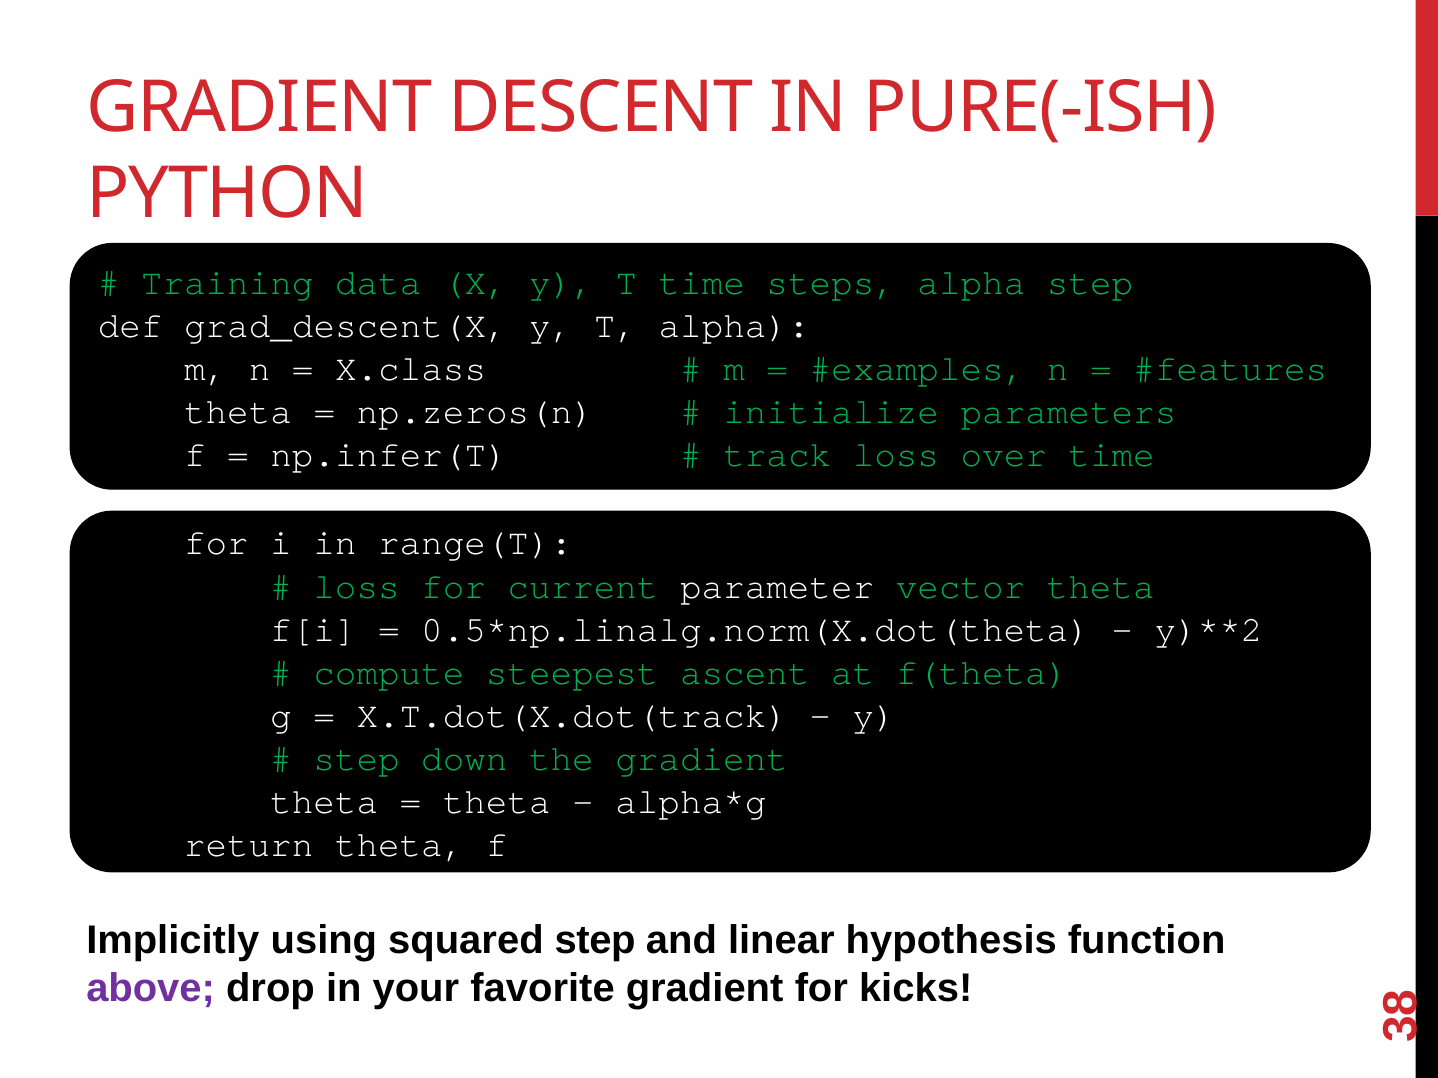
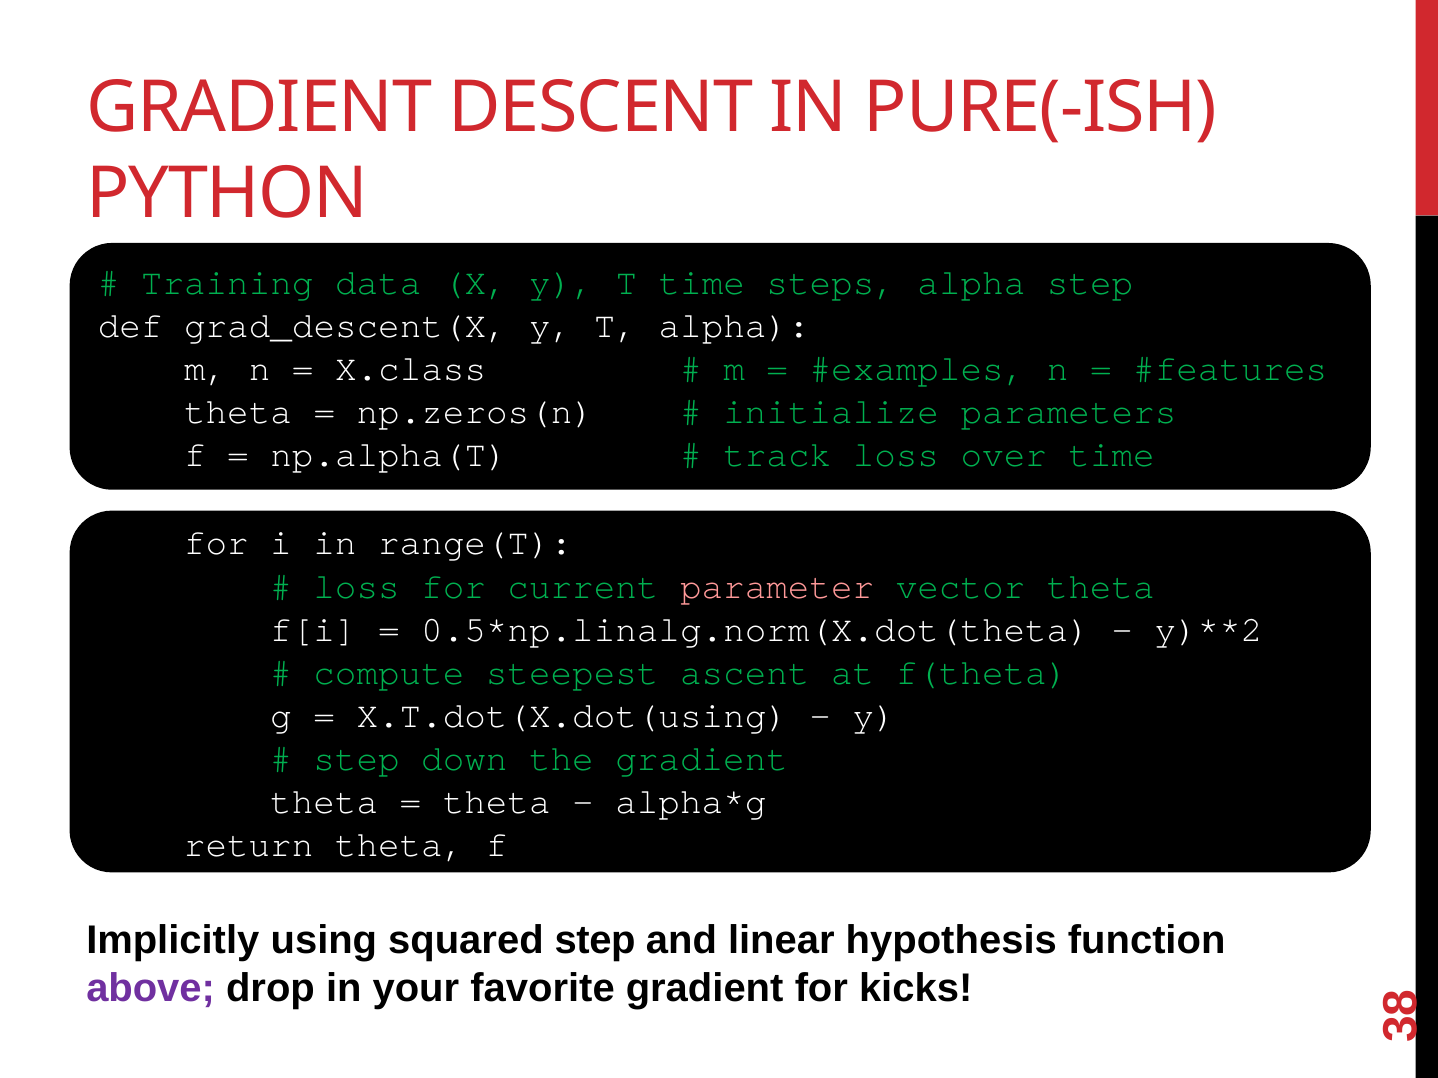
np.infer(T: np.infer(T -> np.alpha(T (389, 455)
parameter colour: white -> pink (777, 586)
X.T.dot(X.dot(track: X.T.dot(X.dot(track -> X.T.dot(X.dot(using (572, 716)
